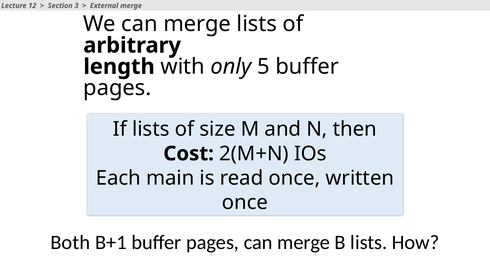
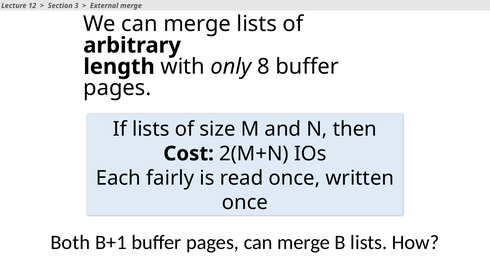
5: 5 -> 8 (263, 67)
main: main -> fairly (170, 178)
